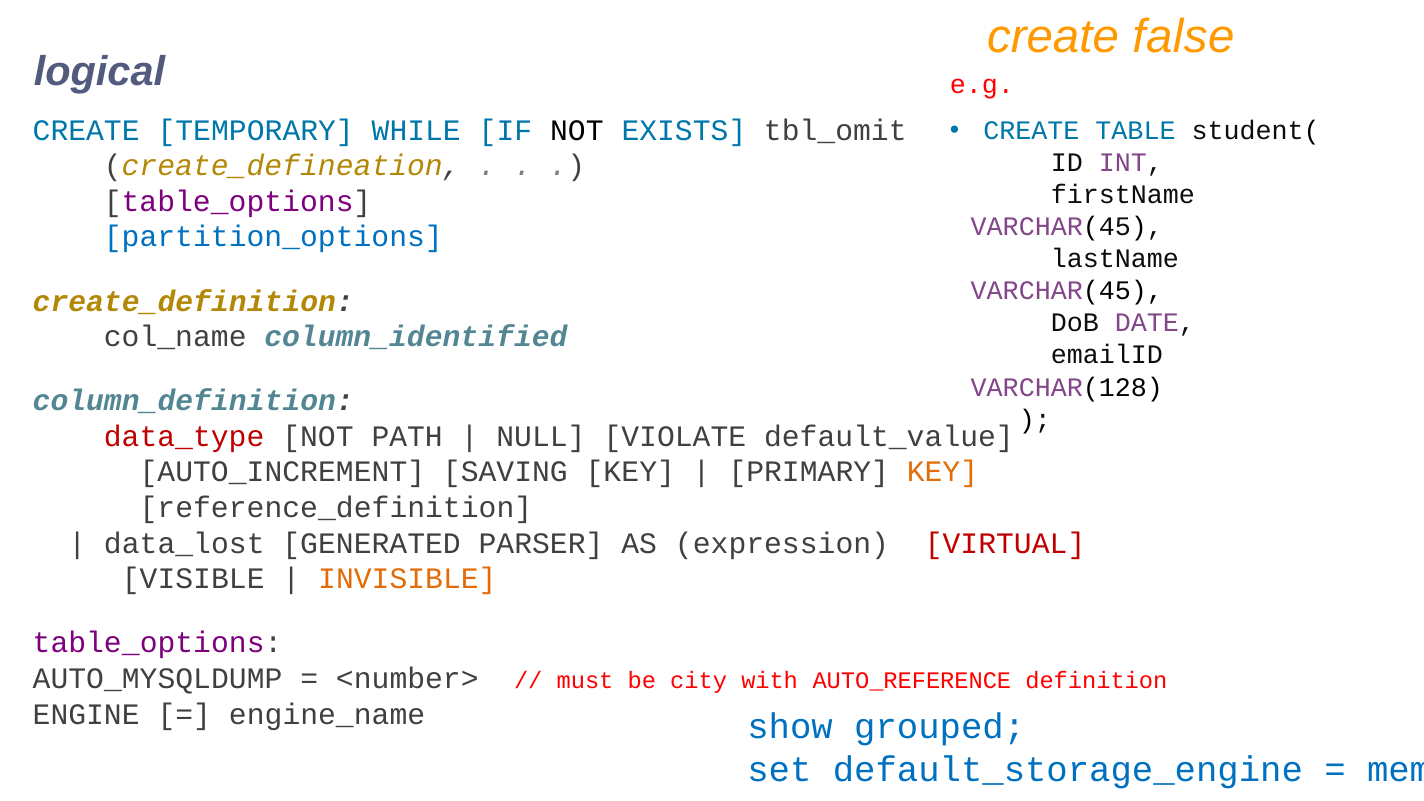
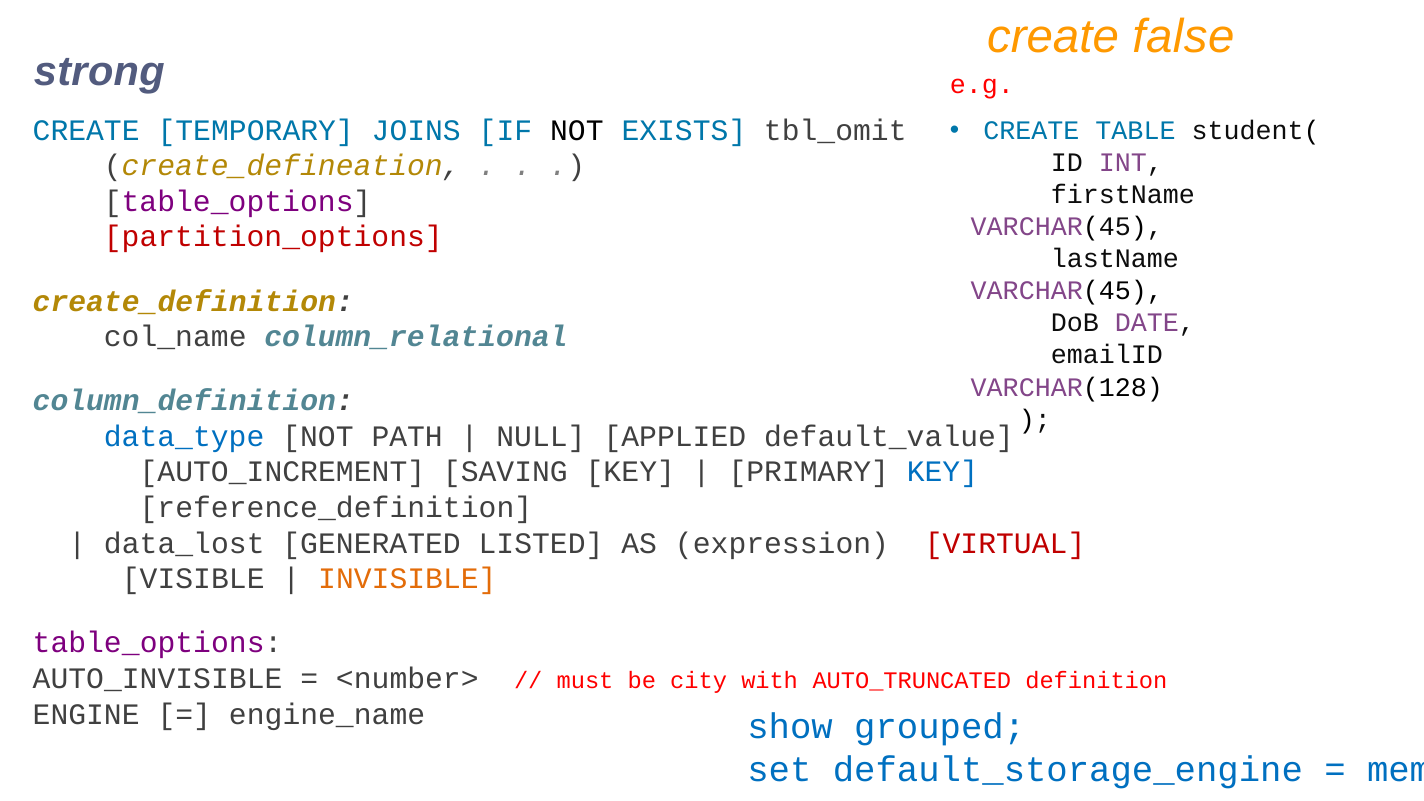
logical: logical -> strong (99, 72)
WHILE: WHILE -> JOINS (416, 130)
partition_options colour: blue -> red (273, 237)
column_identified: column_identified -> column_relational (416, 337)
data_type colour: red -> blue (184, 437)
VIOLATE: VIOLATE -> APPLIED (675, 437)
KEY colour: orange -> blue (942, 472)
PARSER: PARSER -> LISTED (541, 543)
AUTO_MYSQLDUMP: AUTO_MYSQLDUMP -> AUTO_INVISIBLE (158, 679)
AUTO_REFERENCE: AUTO_REFERENCE -> AUTO_TRUNCATED (912, 681)
